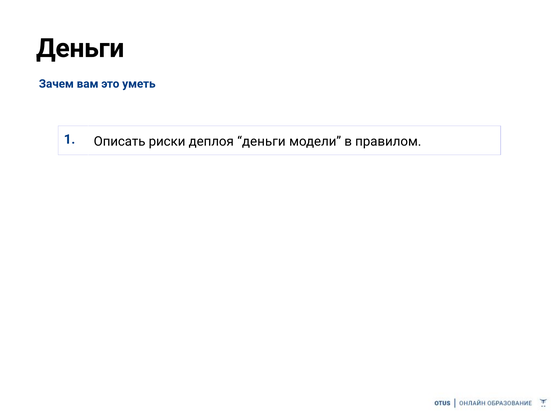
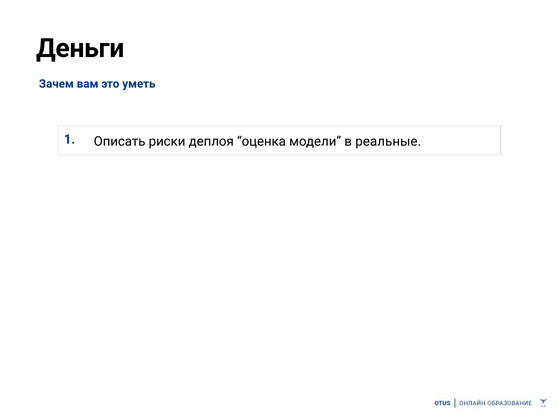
деплоя деньги: деньги -> оценка (261, 142)
правилом: правилом -> реальные (388, 142)
